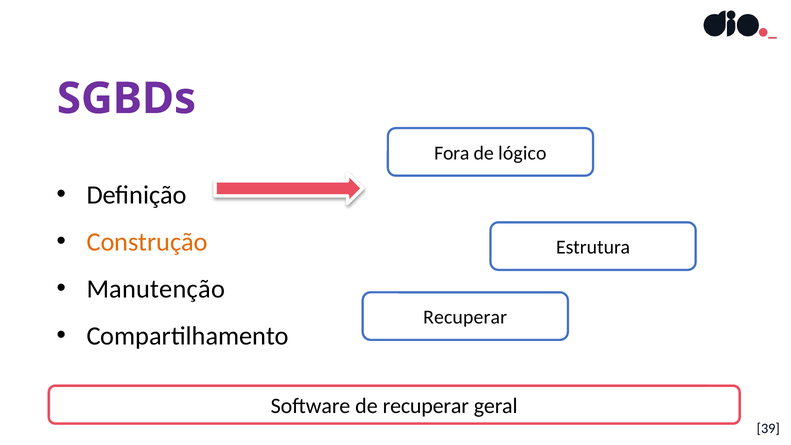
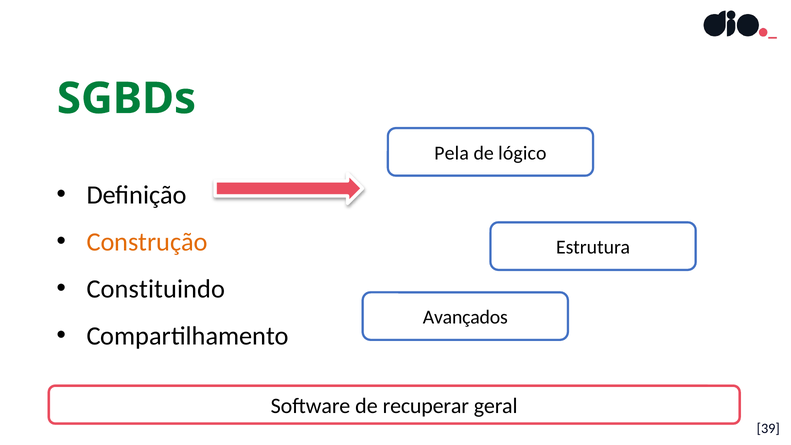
SGBDs colour: purple -> green (126, 99)
Fora: Fora -> Pela (452, 153)
Manutenção: Manutenção -> Constituindo (156, 289)
Recuperar: Recuperar -> Avançados (465, 317)
